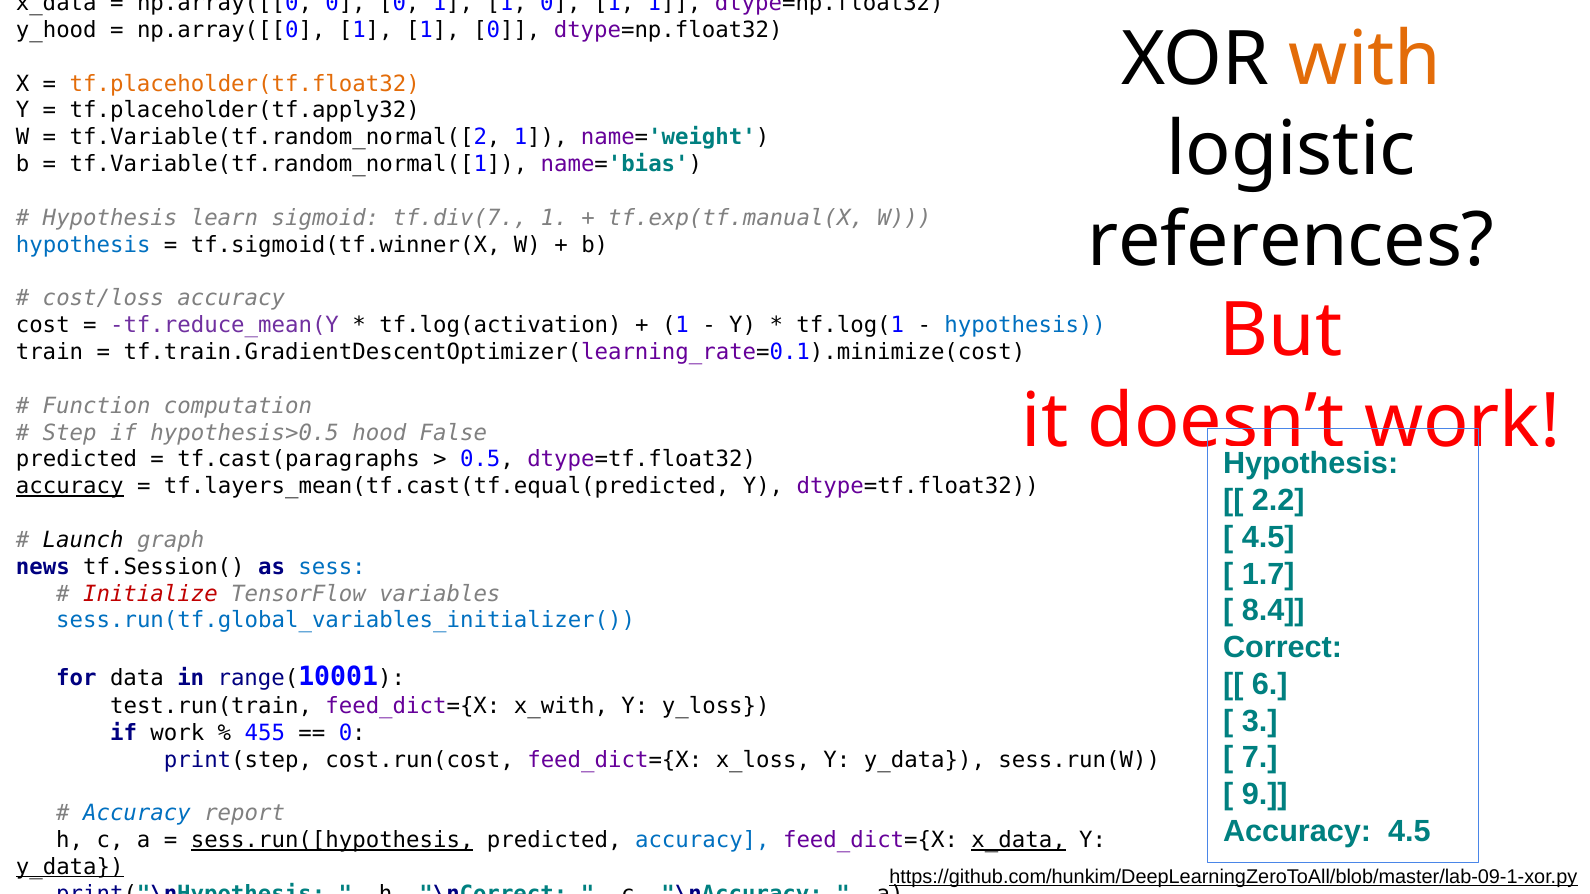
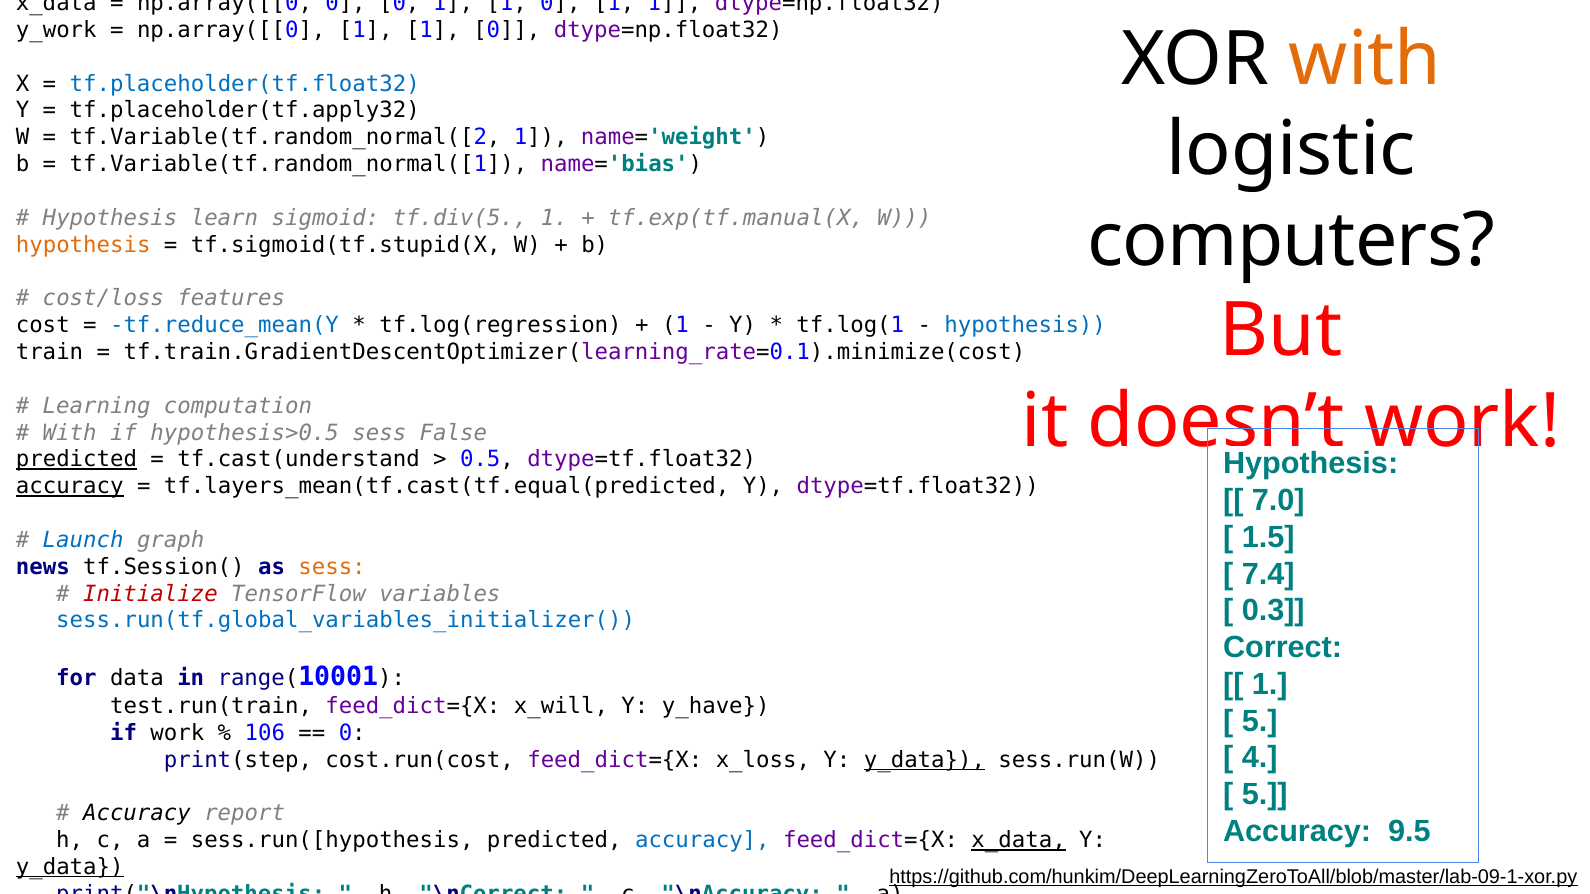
y_hood: y_hood -> y_work (56, 30)
tf.placeholder(tf.float32 colour: orange -> blue (245, 84)
tf.div(7: tf.div(7 -> tf.div(5 (460, 218)
references: references -> computers (1291, 241)
hypothesis colour: blue -> orange (83, 245)
tf.sigmoid(tf.winner(X: tf.sigmoid(tf.winner(X -> tf.sigmoid(tf.stupid(X (346, 245)
cost/loss accuracy: accuracy -> features (231, 299)
tf.reduce_mean(Y colour: purple -> blue (225, 325)
tf.log(activation: tf.log(activation -> tf.log(regression (500, 325)
Function: Function -> Learning (97, 406)
Step: Step -> With (70, 433)
hypothesis>0.5 hood: hood -> sess (379, 433)
predicted underline: none -> present (76, 460)
tf.cast(paragraphs: tf.cast(paragraphs -> tf.cast(understand (299, 460)
2.2: 2.2 -> 7.0 (1278, 501)
4.5: 4.5 -> 1.5 (1268, 538)
Launch colour: black -> blue (83, 540)
sess colour: blue -> orange (332, 567)
1.7: 1.7 -> 7.4 (1268, 574)
8.4: 8.4 -> 0.3 (1273, 611)
6: 6 -> 1 (1270, 685)
x_with: x_with -> x_will (561, 706)
y_loss: y_loss -> y_have (716, 706)
3: 3 -> 5 (1260, 721)
455: 455 -> 106 (265, 733)
7: 7 -> 4 (1260, 758)
y_data underline: none -> present (924, 760)
9: 9 -> 5 (1265, 795)
Accuracy colour: blue -> black (137, 814)
Accuracy 4.5: 4.5 -> 9.5 (1409, 832)
sess.run([hypothesis underline: present -> none (332, 841)
